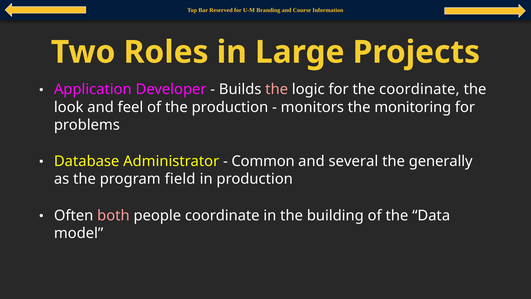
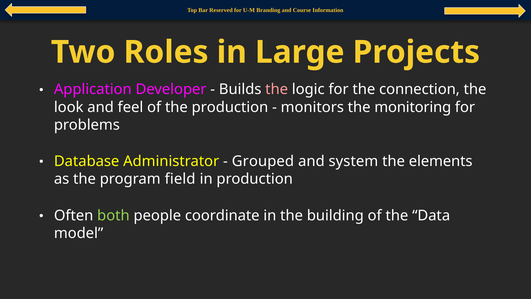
the coordinate: coordinate -> connection (419, 89)
Common: Common -> Grouped (263, 161)
several: several -> system (353, 161)
generally: generally -> elements (441, 161)
both colour: pink -> light green (113, 215)
